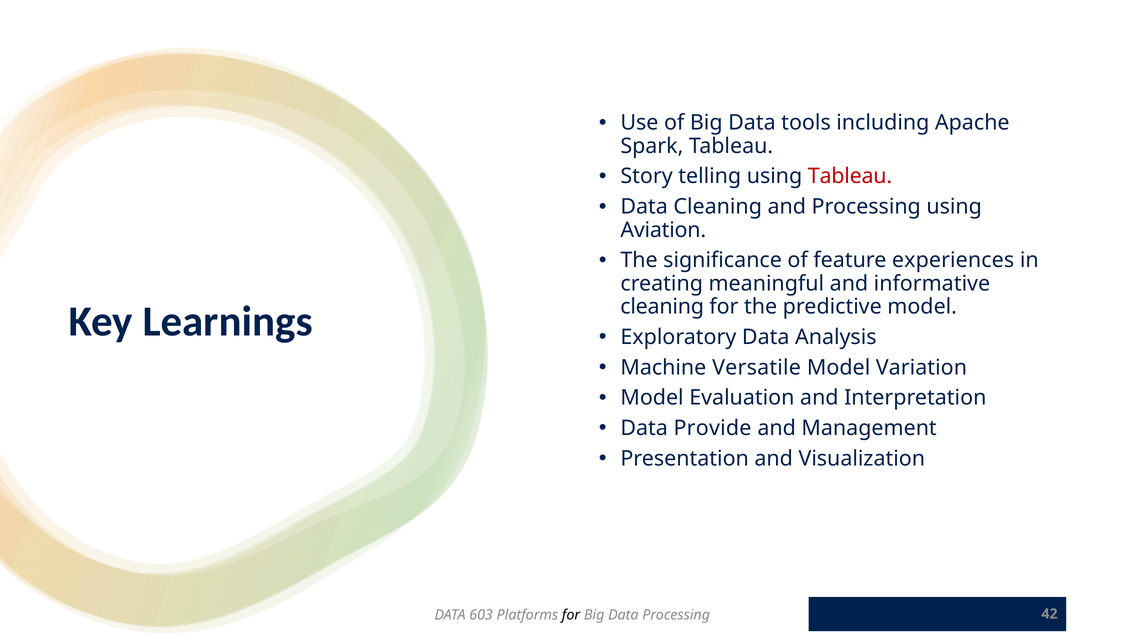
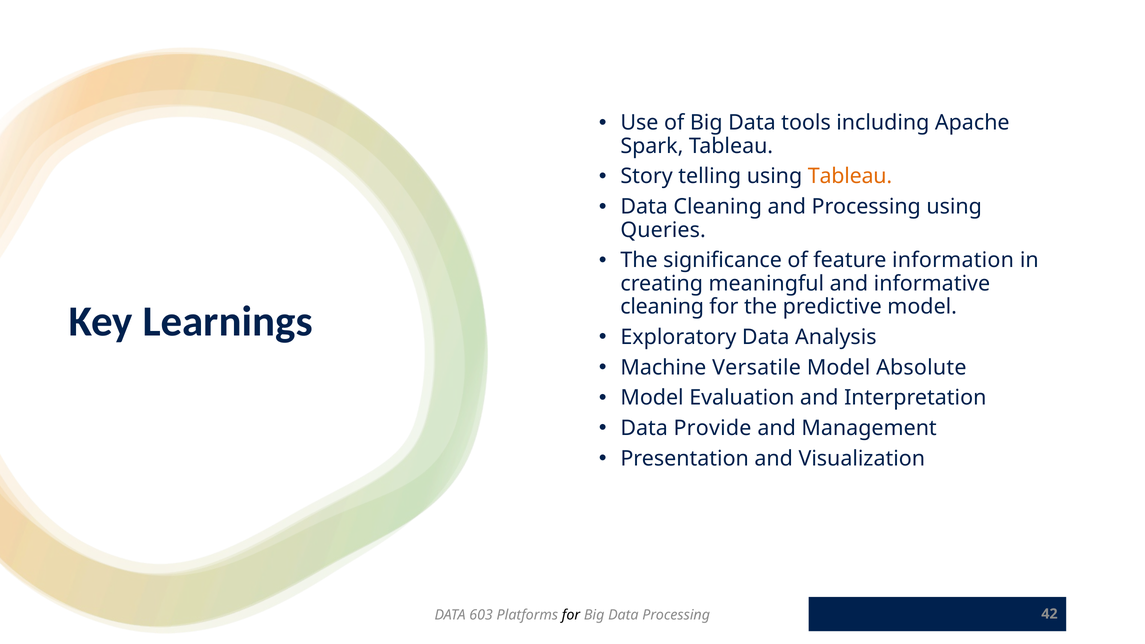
Tableau colour: red -> orange (850, 176)
Aviation: Aviation -> Queries (663, 230)
experiences: experiences -> information (953, 260)
Variation: Variation -> Absolute (921, 367)
